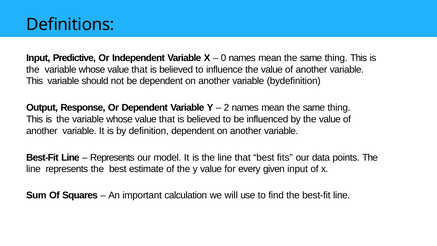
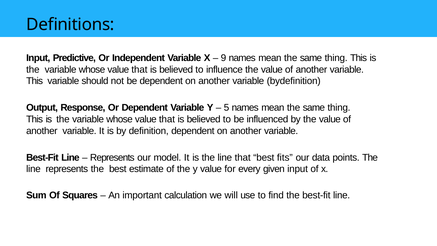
0: 0 -> 9 (224, 58)
2: 2 -> 5 (226, 107)
